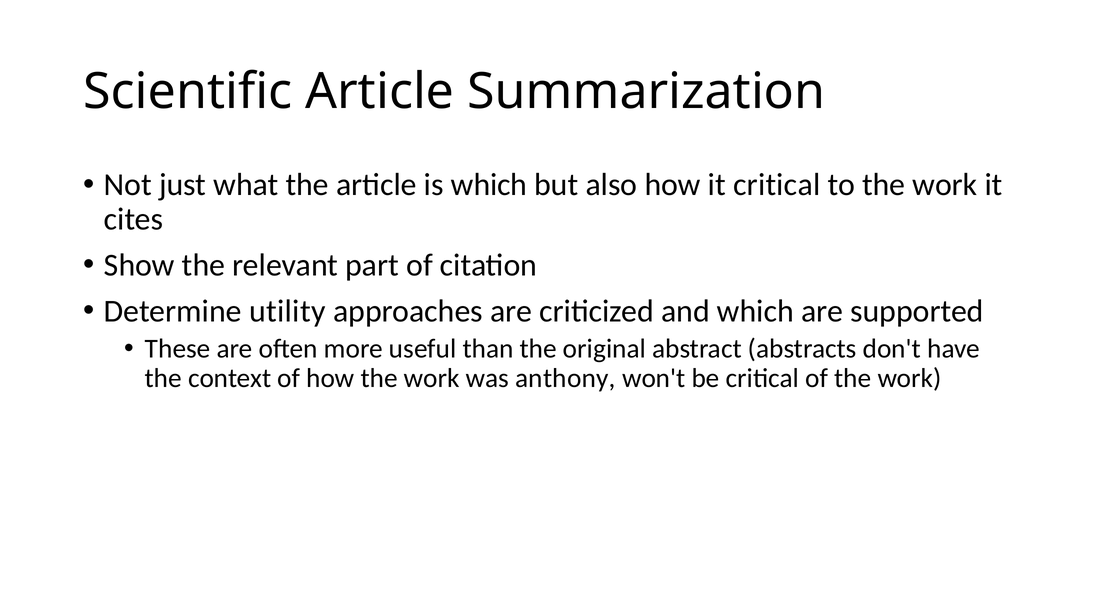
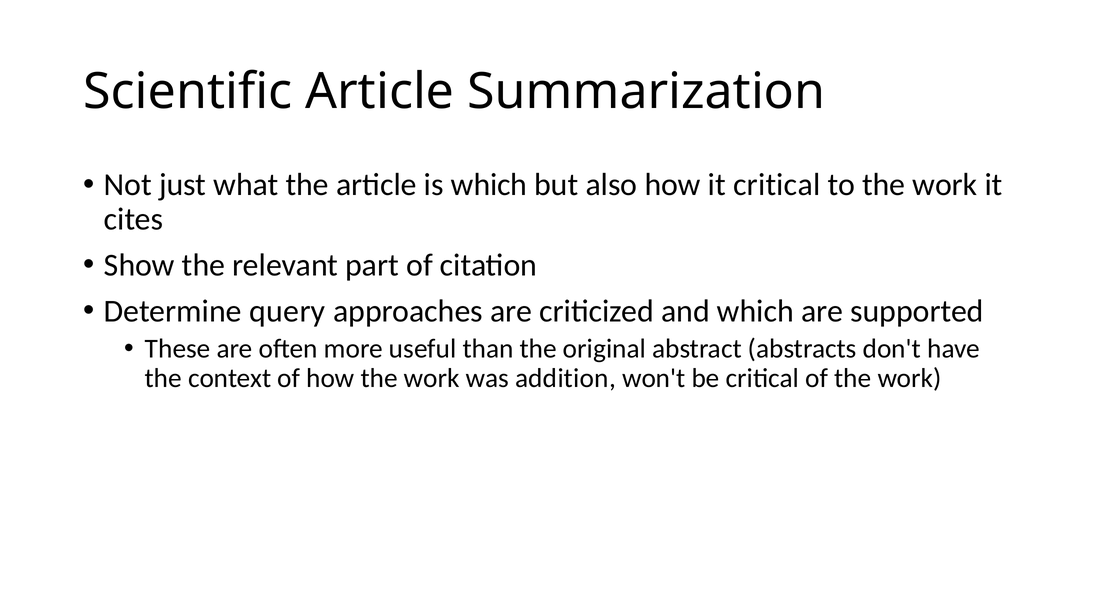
utility: utility -> query (287, 311)
anthony: anthony -> addition (565, 378)
